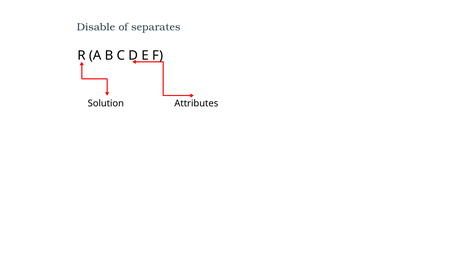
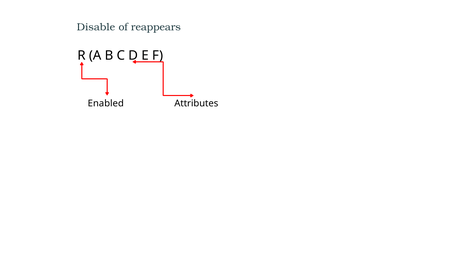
separates: separates -> reappears (156, 27)
Solution: Solution -> Enabled (106, 104)
